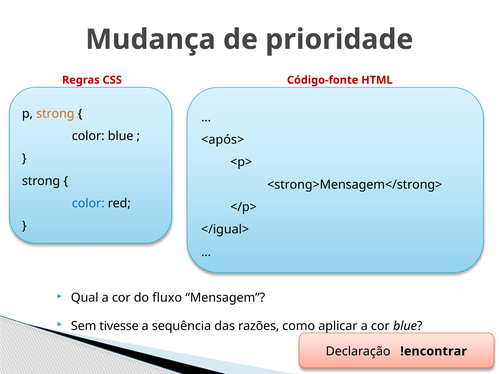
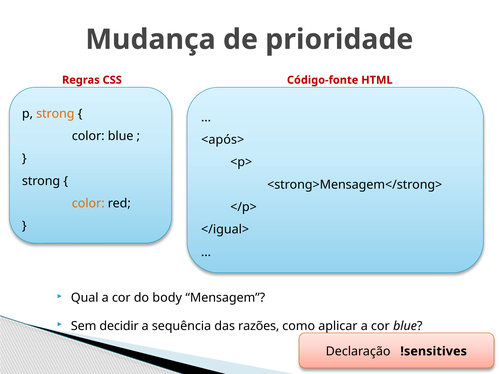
color colour: blue -> orange (88, 204)
fluxo: fluxo -> body (167, 298)
tivesse: tivesse -> decidir (119, 326)
!encontrar: !encontrar -> !sensitives (434, 351)
